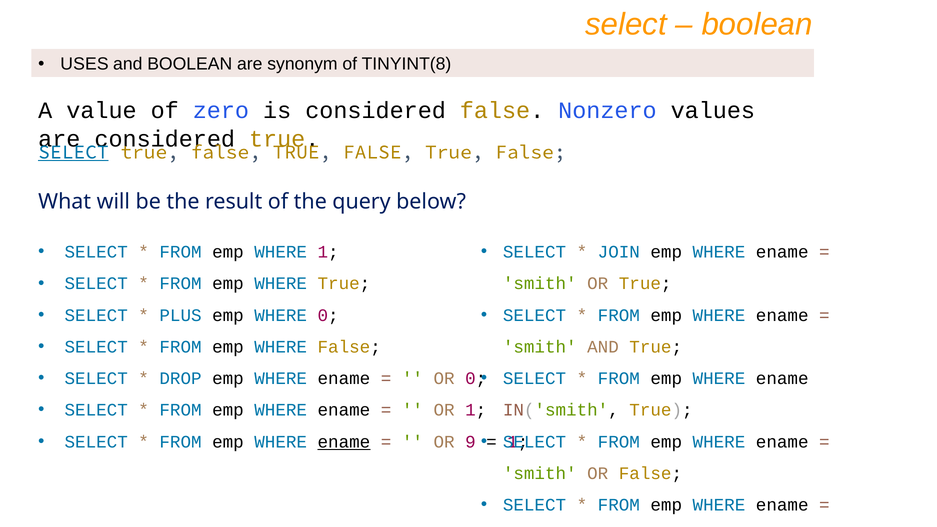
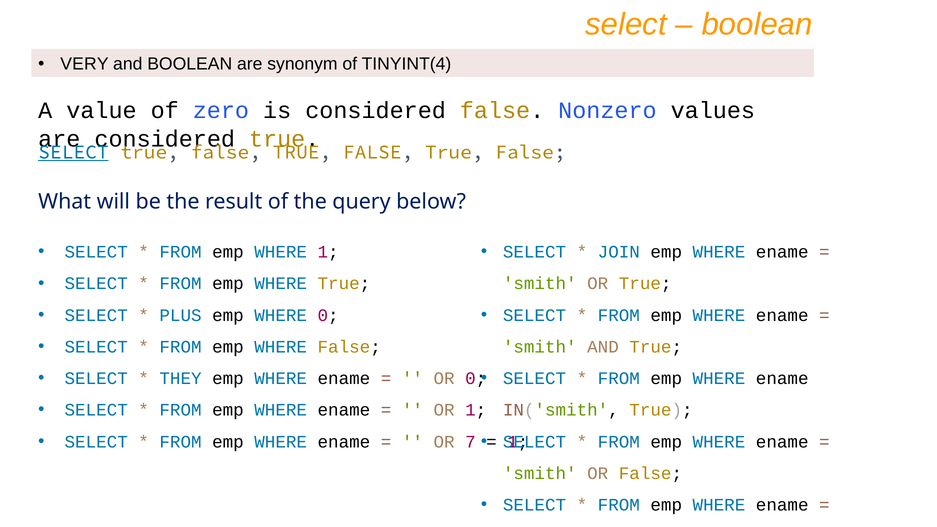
USES: USES -> VERY (84, 64)
TINYINT(8: TINYINT(8 -> TINYINT(4 (406, 64)
DROP: DROP -> THEY (181, 379)
ename underline: present -> none (344, 442)
9: 9 -> 7 (470, 442)
